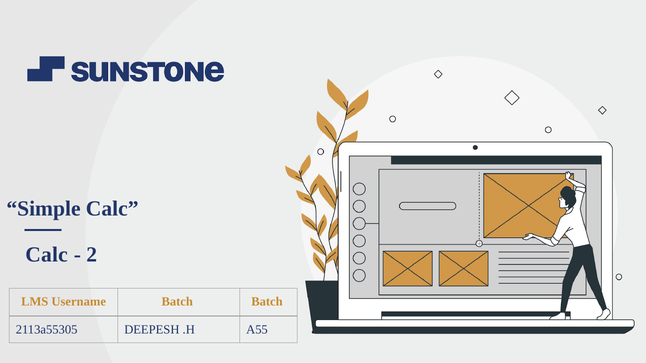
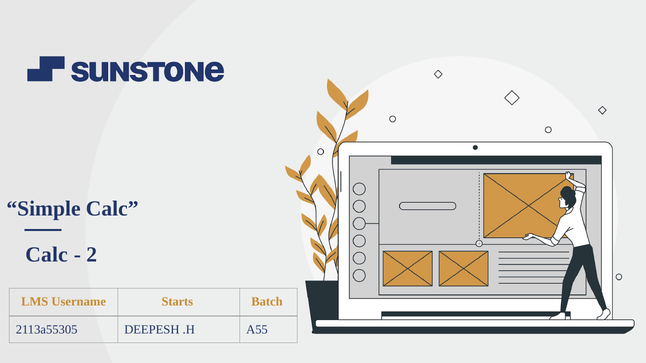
Username Batch: Batch -> Starts (177, 302)
